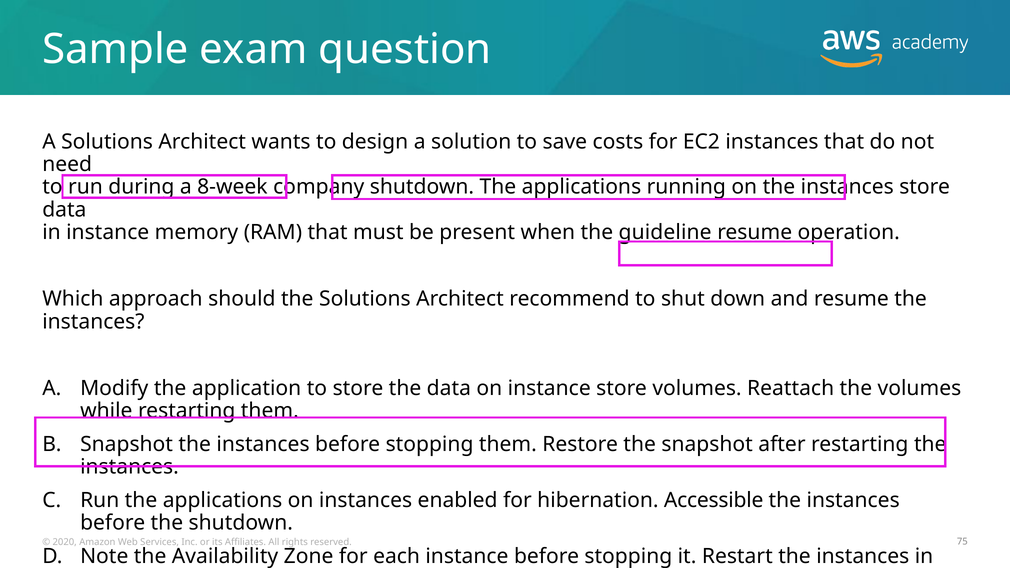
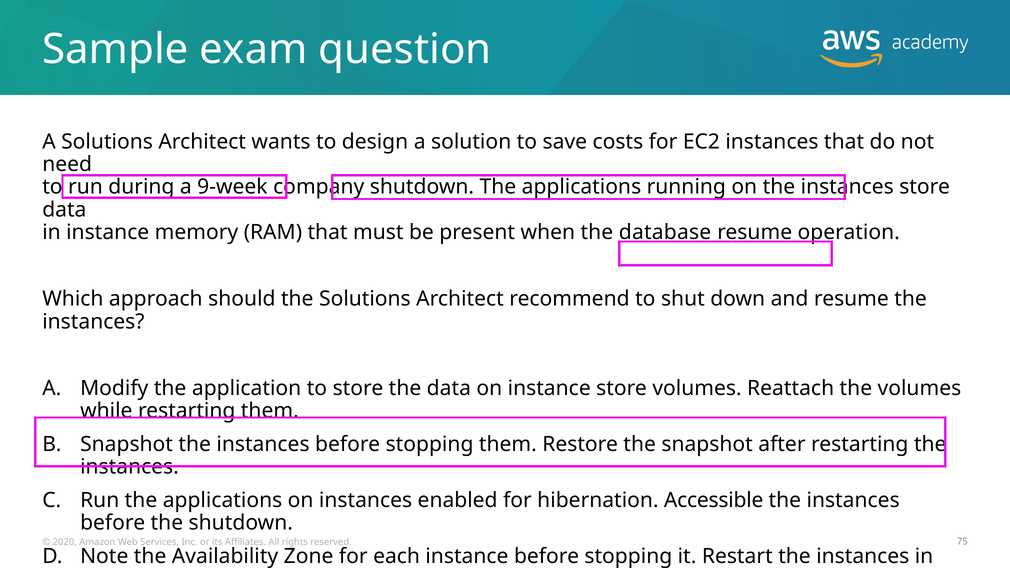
8-week: 8-week -> 9-week (232, 187)
guideline: guideline -> database (665, 233)
